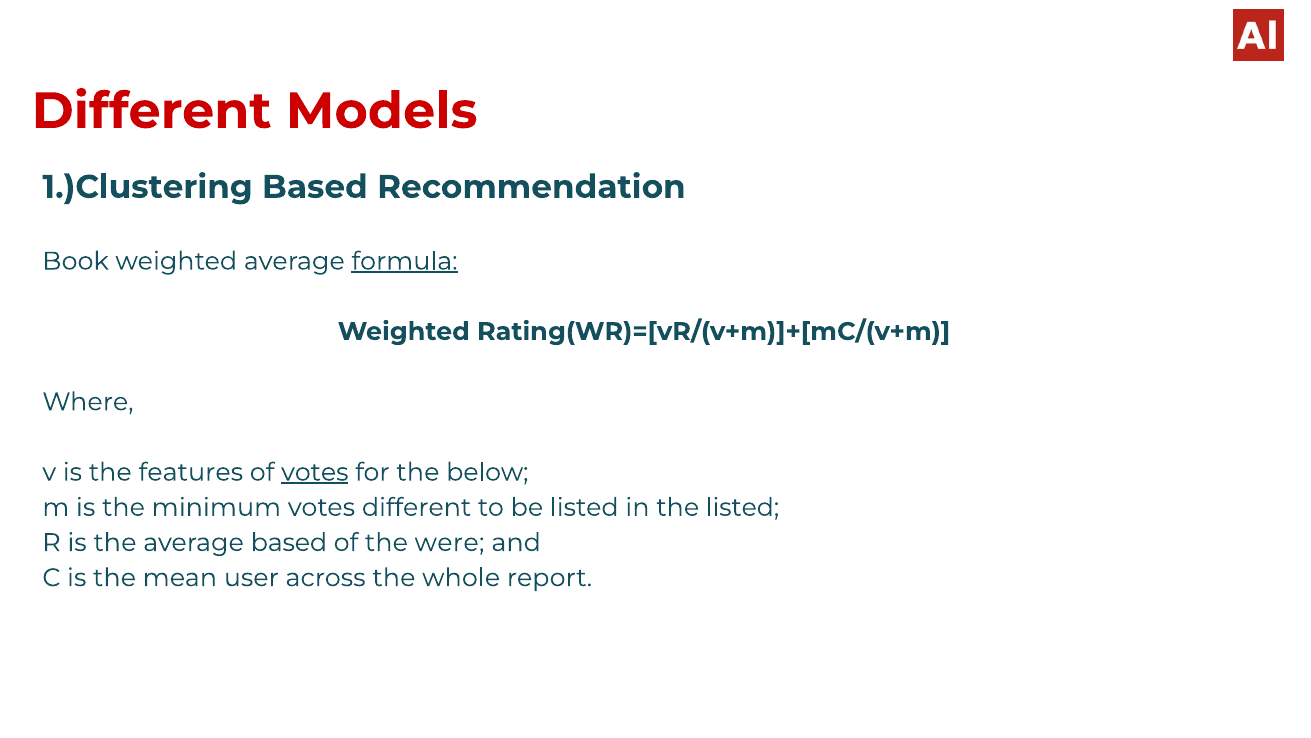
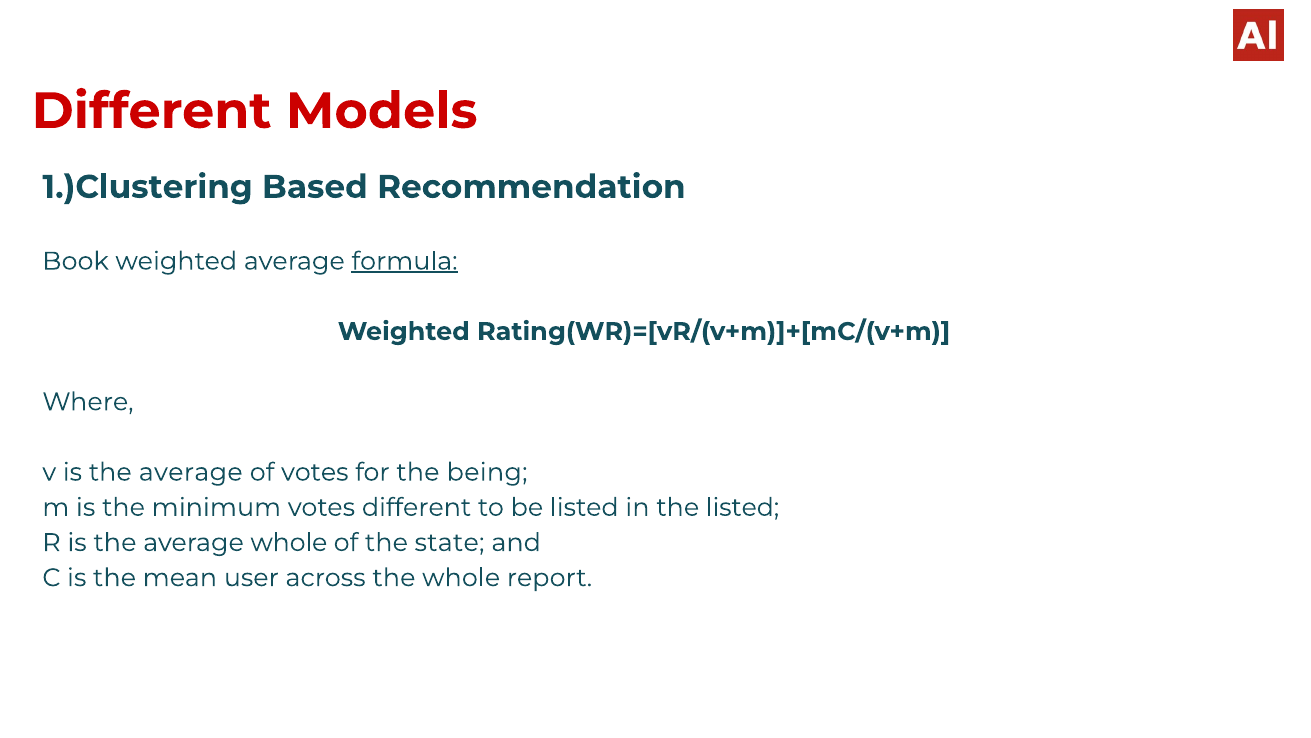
v is the features: features -> average (191, 472)
votes underline: present -> none (315, 472)
below: below -> being (487, 472)
average based: based -> whole (289, 542)
were: were -> state (449, 542)
